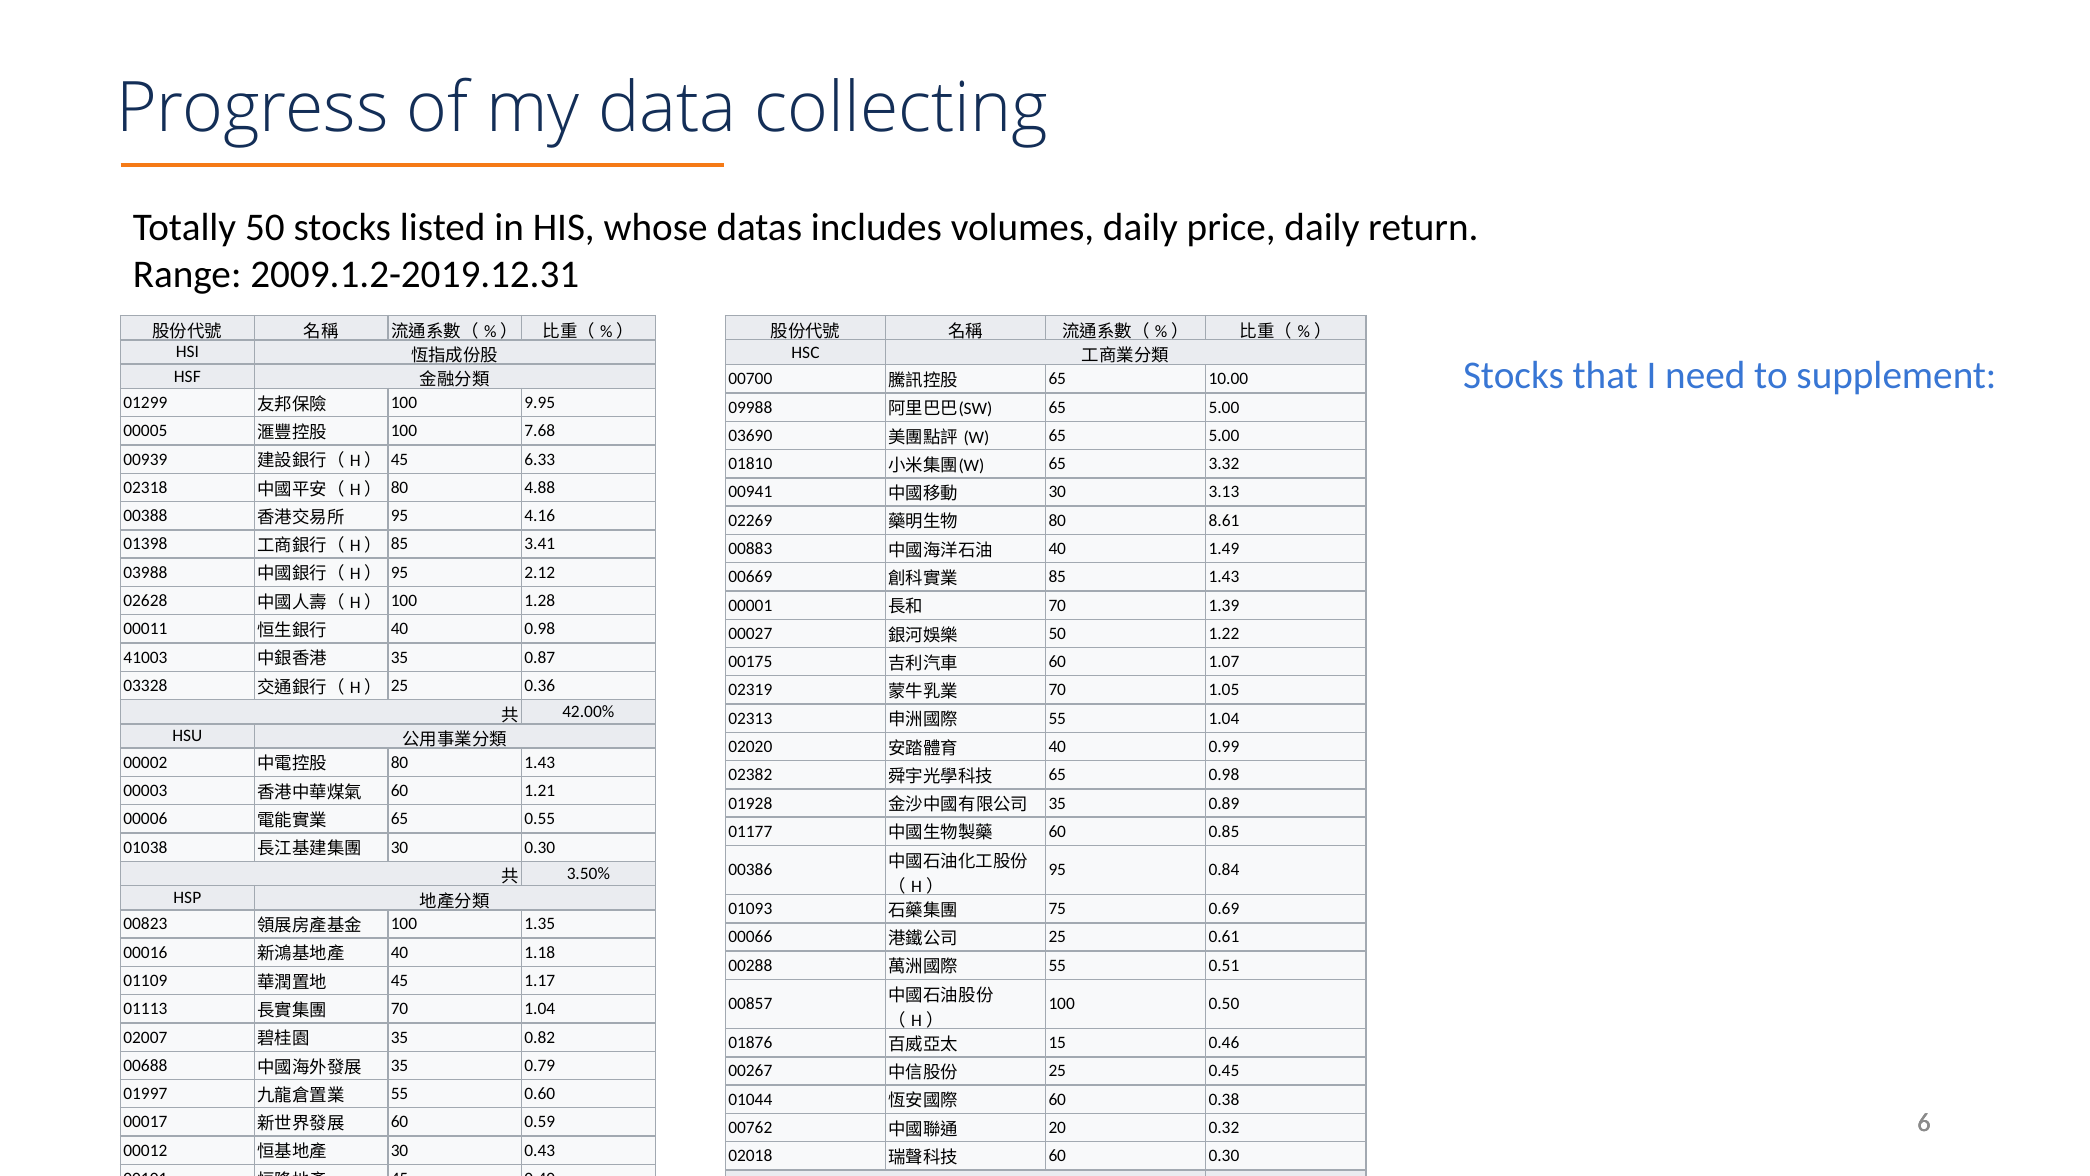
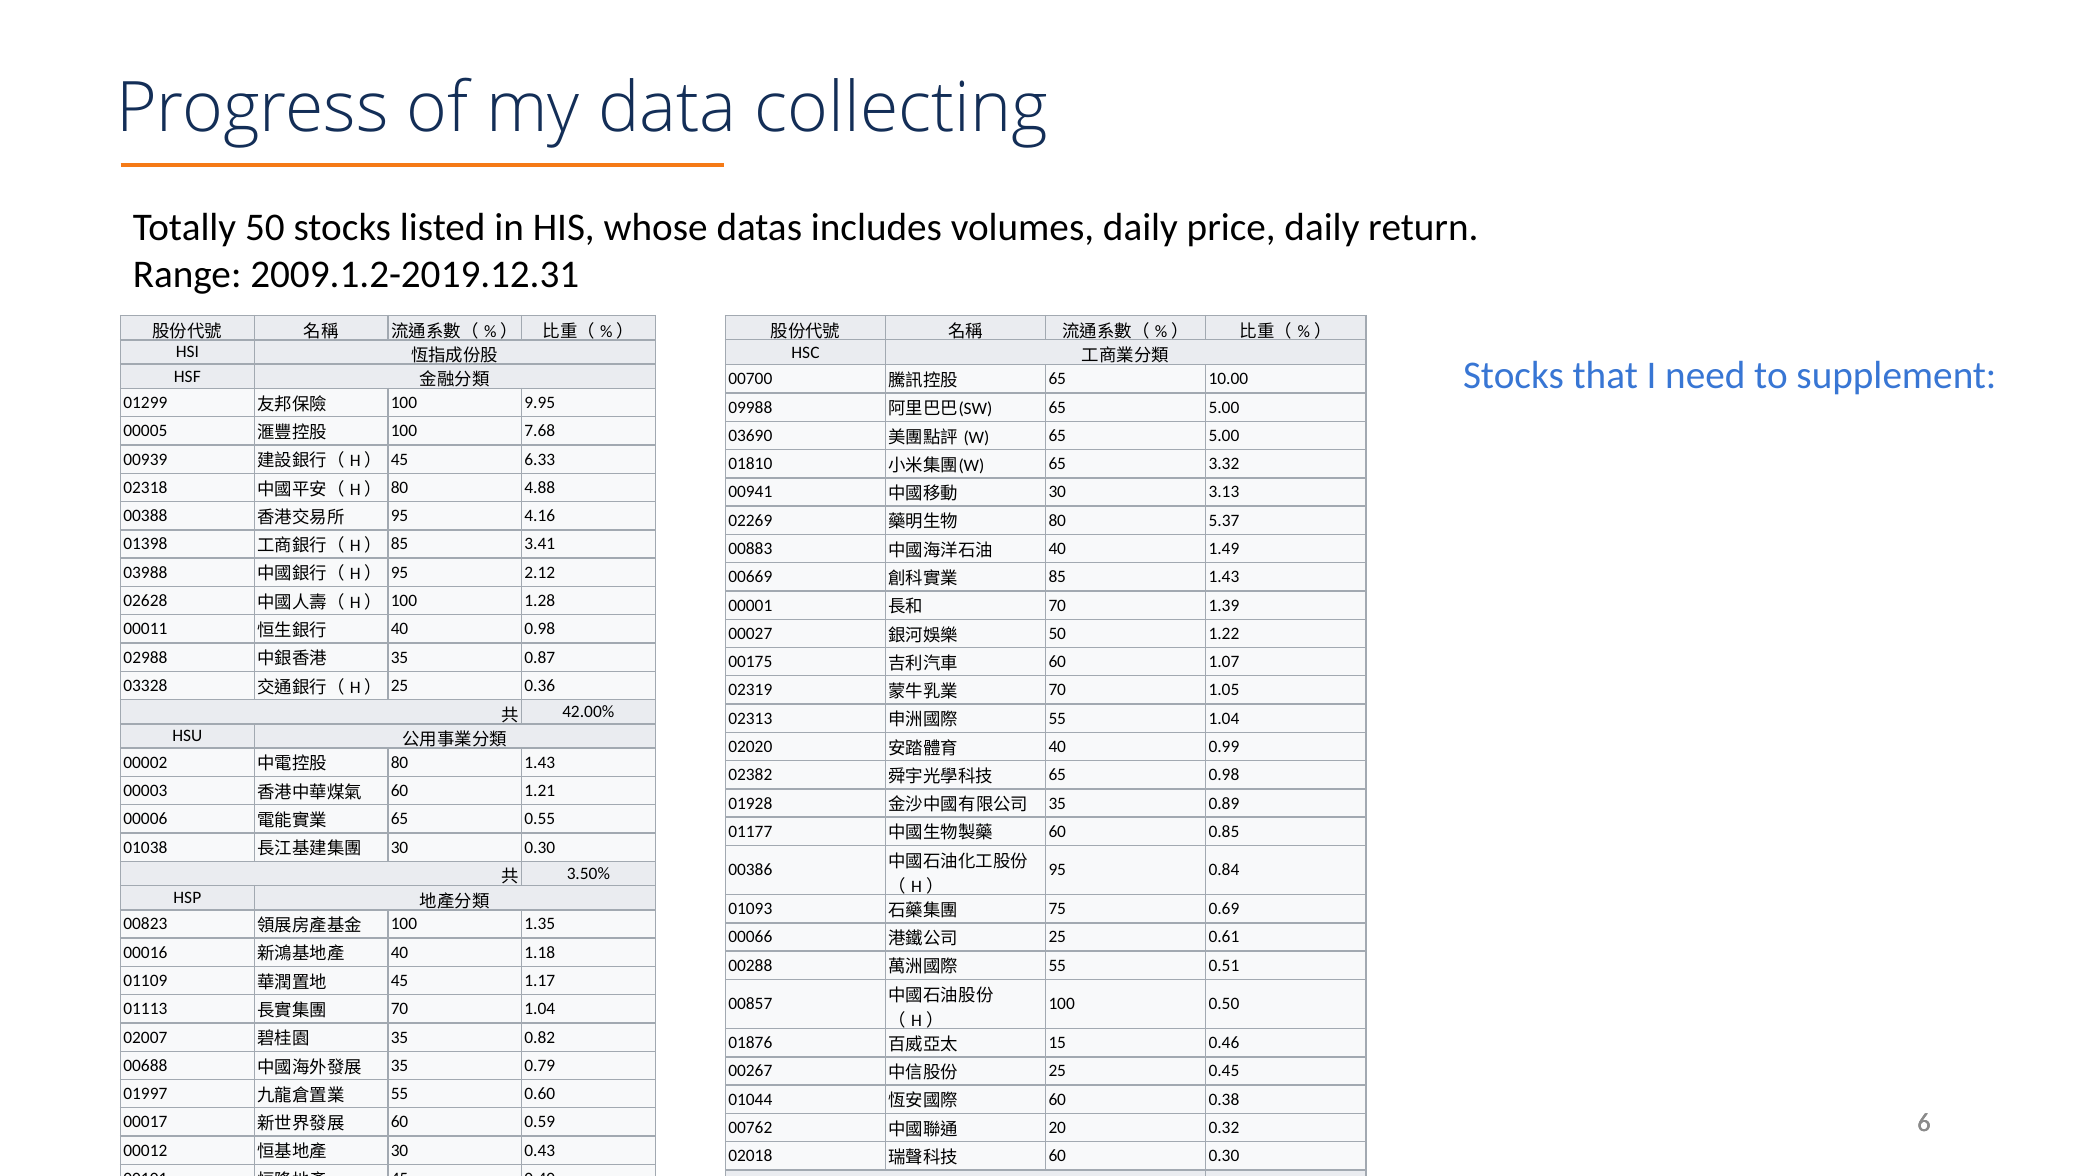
8.61: 8.61 -> 5.37 (1224, 520)
41003: 41003 -> 02988 (145, 657)
